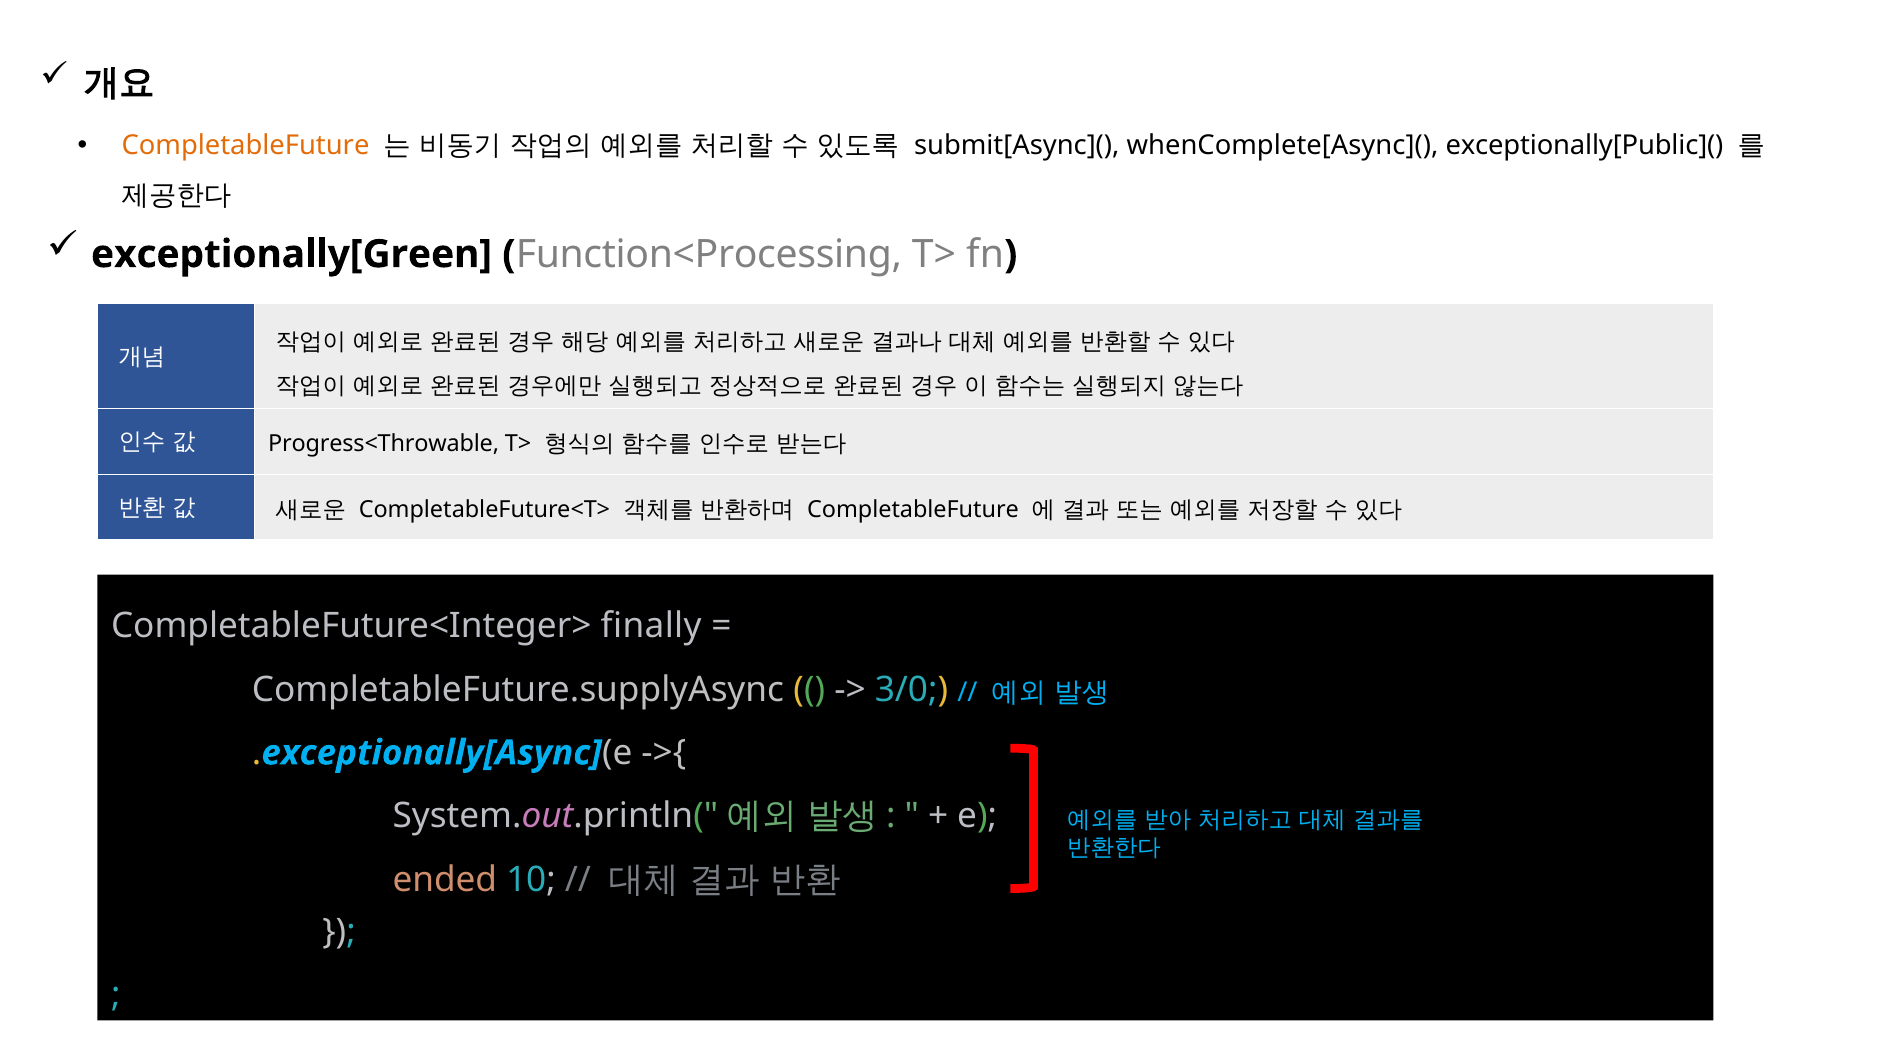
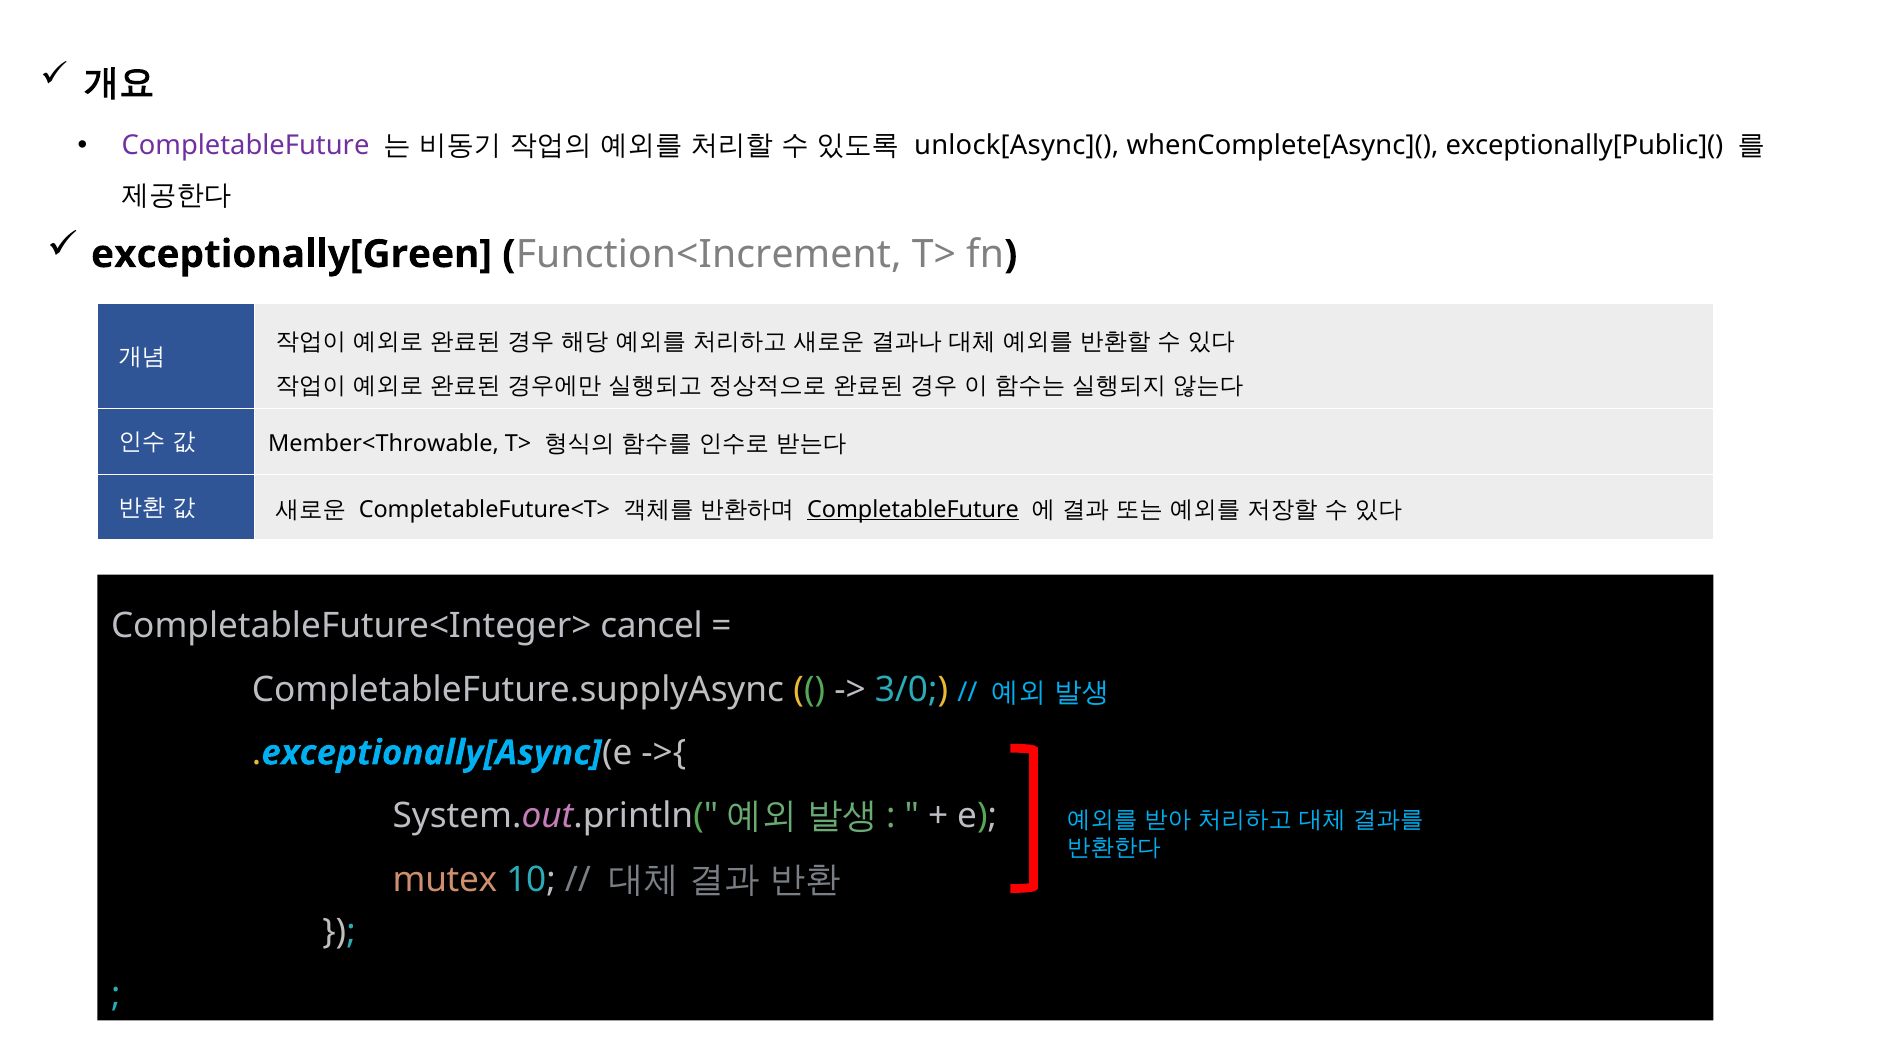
CompletableFuture colour: orange -> purple (246, 146)
submit[Async](: submit[Async]( -> unlock[Async]( (1017, 146)
Function<Processing: Function<Processing -> Function<Increment (709, 254)
Progress<Throwable: Progress<Throwable -> Member<Throwable (383, 443)
CompletableFuture underline: none -> present (913, 509)
finally: finally -> cancel (652, 626)
ended: ended -> mutex (445, 879)
